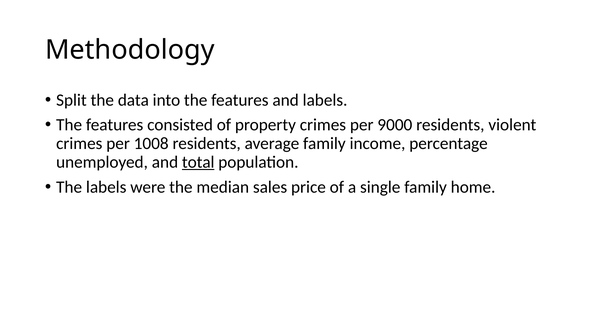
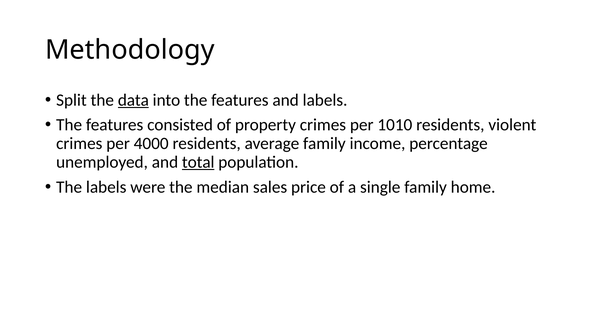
data underline: none -> present (133, 100)
9000: 9000 -> 1010 (395, 125)
1008: 1008 -> 4000 (151, 143)
